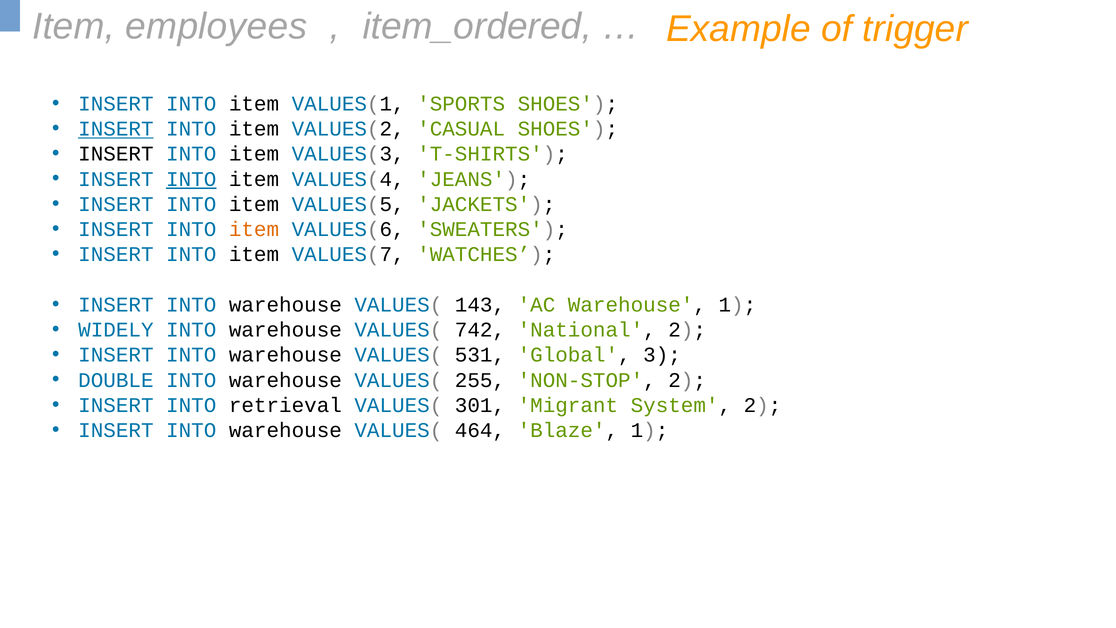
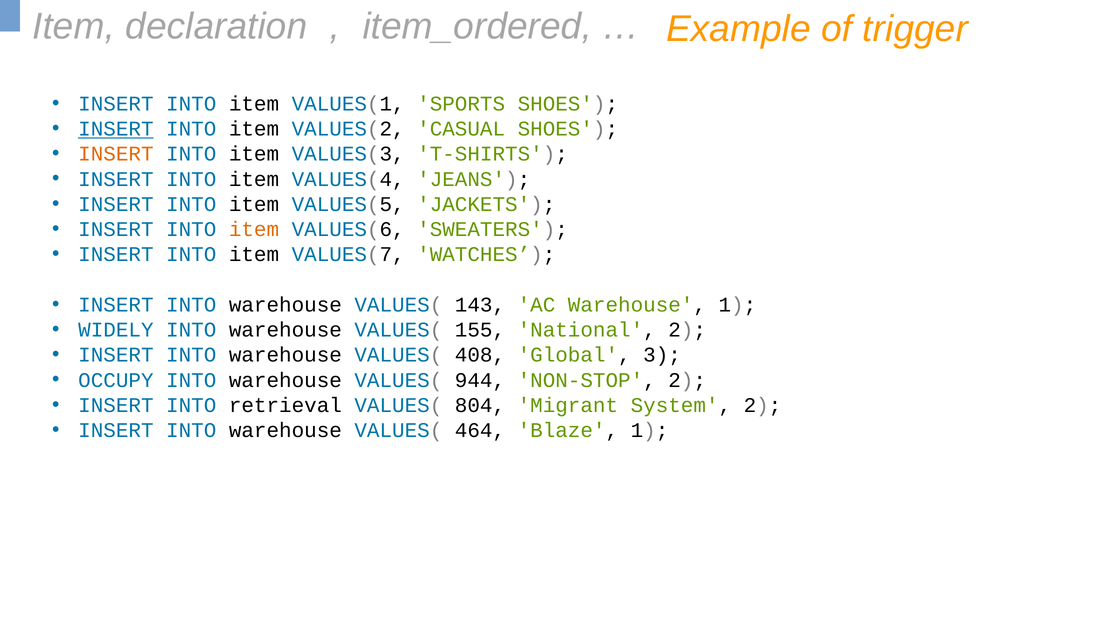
employees: employees -> declaration (216, 27)
INSERT colour: black -> orange (116, 154)
INTO underline: present -> none (191, 179)
742: 742 -> 155 (480, 330)
531: 531 -> 408 (480, 355)
DOUBLE: DOUBLE -> OCCUPY (116, 380)
255: 255 -> 944 (480, 380)
301: 301 -> 804 (480, 405)
